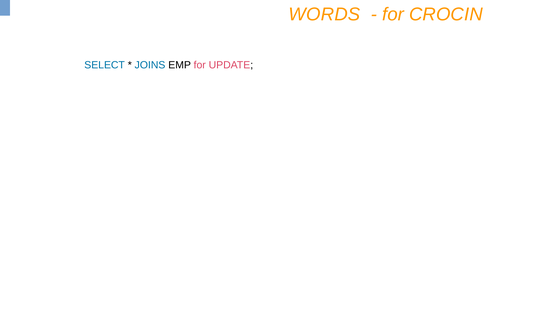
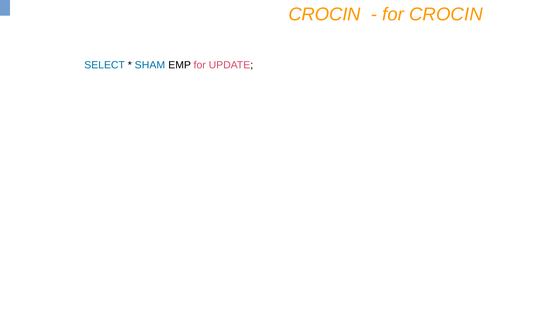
WORDS: WORDS -> CROCIN (325, 14)
JOINS: JOINS -> SHAM (150, 65)
